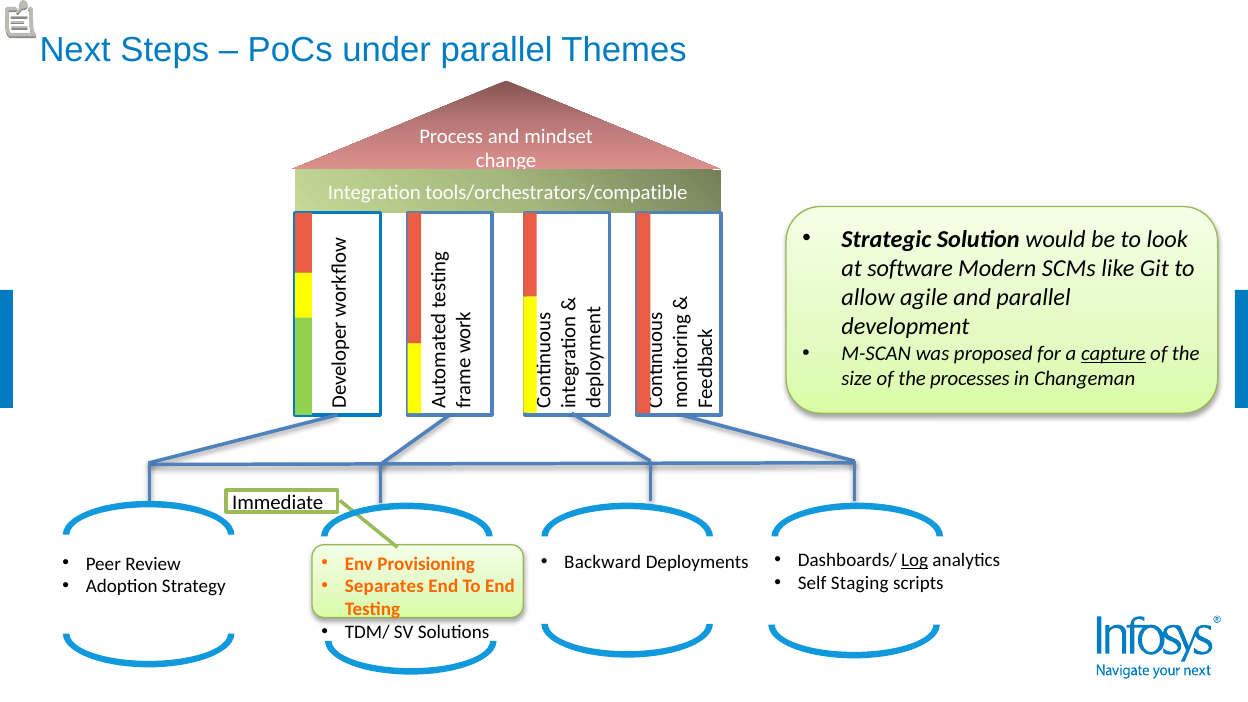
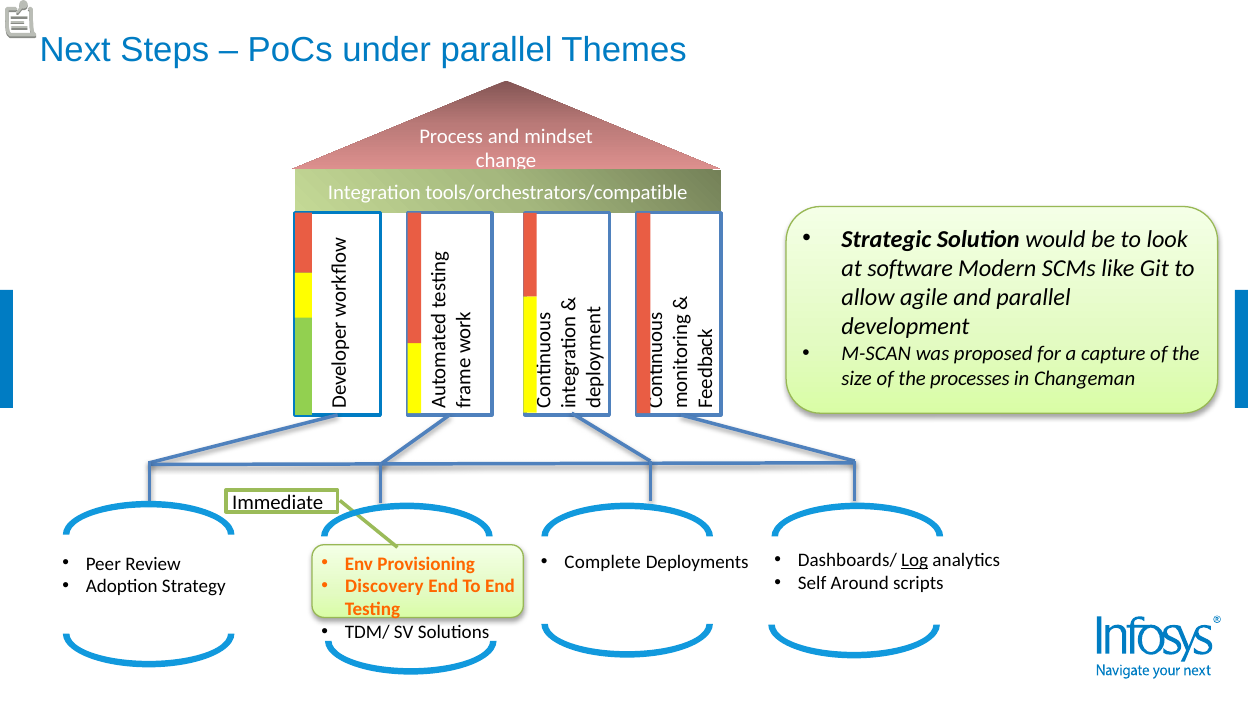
capture underline: present -> none (1113, 353)
Backward: Backward -> Complete (603, 563)
Staging: Staging -> Around (860, 583)
Separates: Separates -> Discovery (384, 587)
